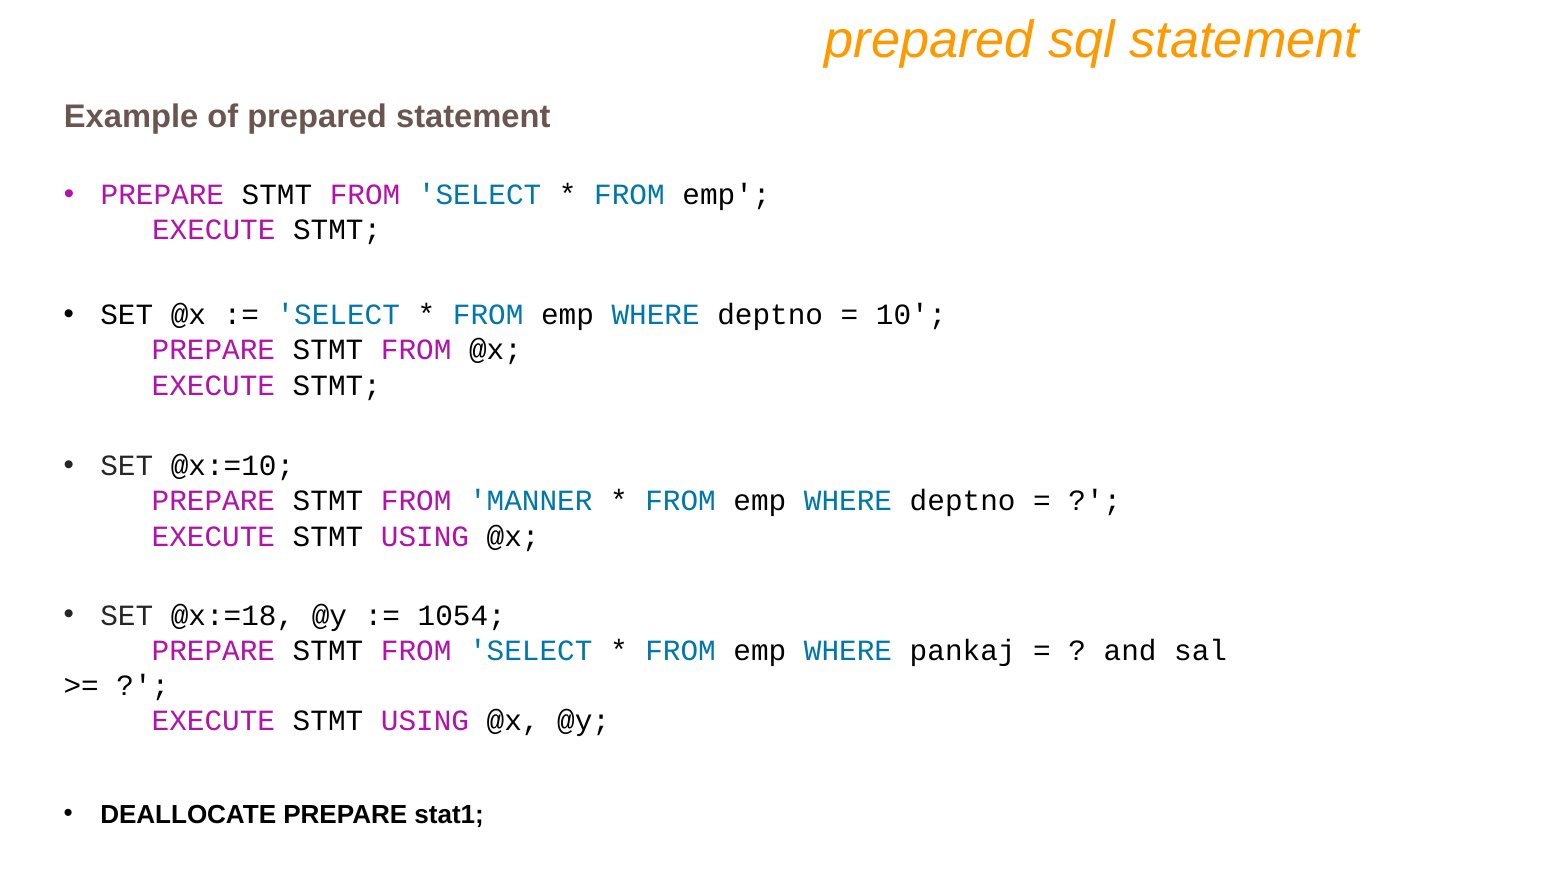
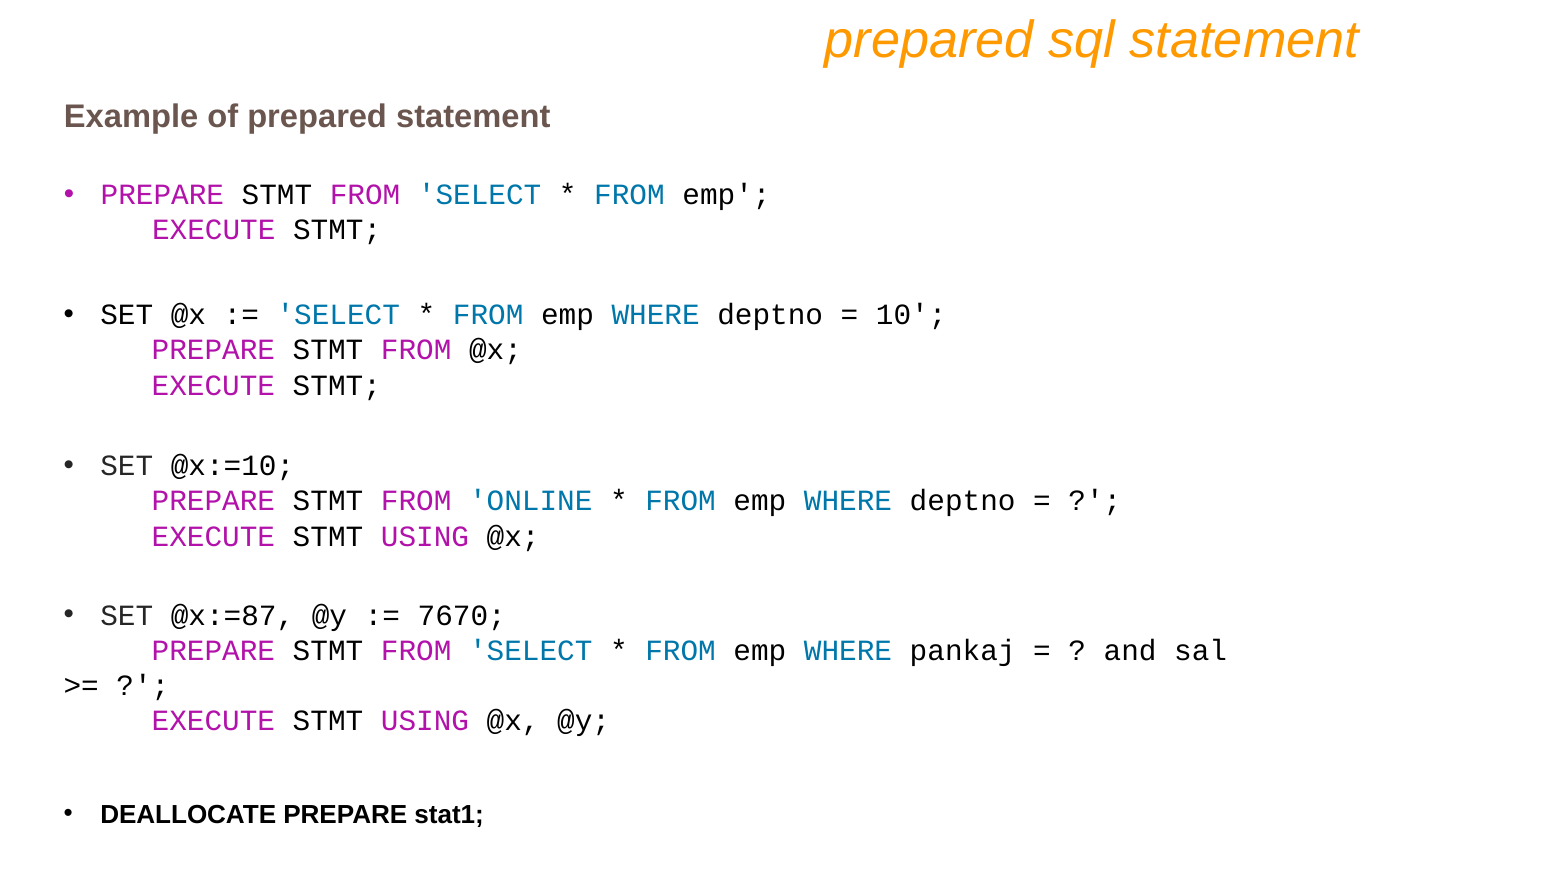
MANNER: MANNER -> ONLINE (531, 501)
@x:=18: @x:=18 -> @x:=87 (233, 616)
1054: 1054 -> 7670 (462, 616)
